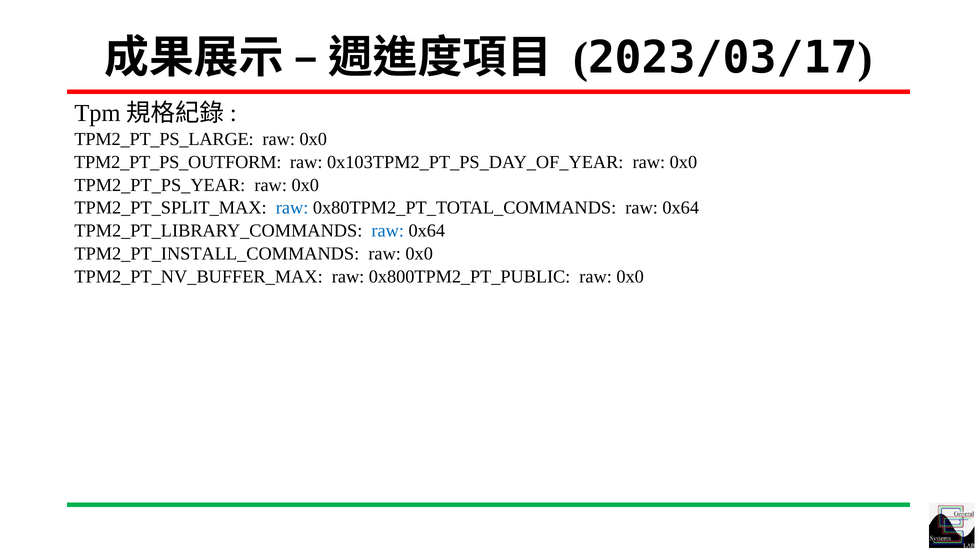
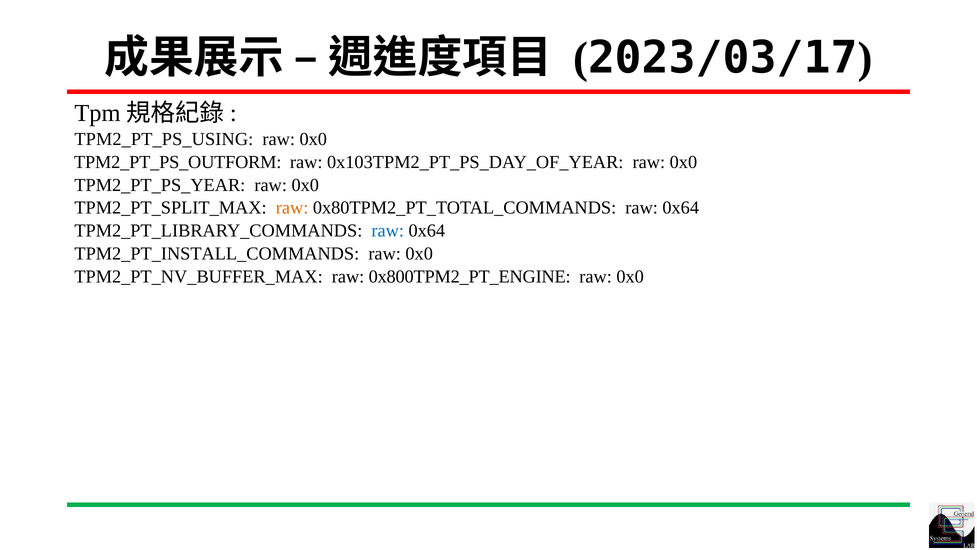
TPM2_PT_PS_LARGE: TPM2_PT_PS_LARGE -> TPM2_PT_PS_USING (164, 139)
raw colour: blue -> orange (292, 208)
0x800TPM2_PT_PUBLIC: 0x800TPM2_PT_PUBLIC -> 0x800TPM2_PT_ENGINE (470, 276)
